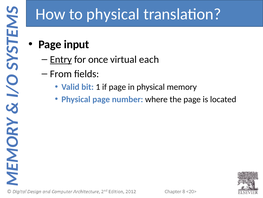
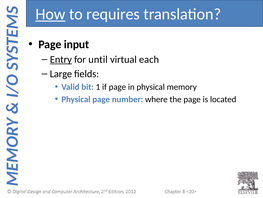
How underline: none -> present (50, 14)
to physical: physical -> requires (113, 14)
once: once -> until (98, 59)
From: From -> Large (61, 74)
